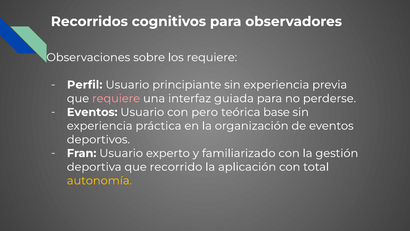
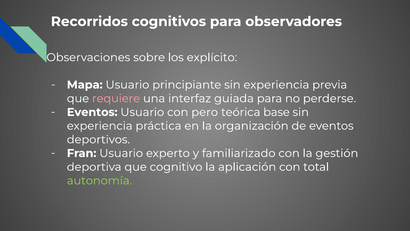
los requiere: requiere -> explícito (212, 57)
Perfil: Perfil -> Mapa (85, 85)
recorrido: recorrido -> cognitivo (176, 167)
autonomía colour: yellow -> light green (99, 180)
